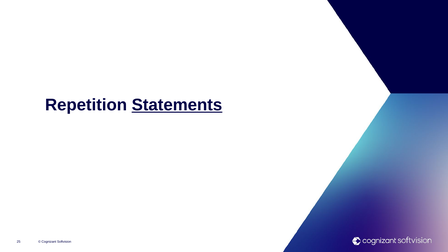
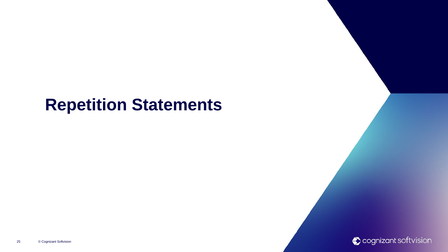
Statements underline: present -> none (177, 105)
